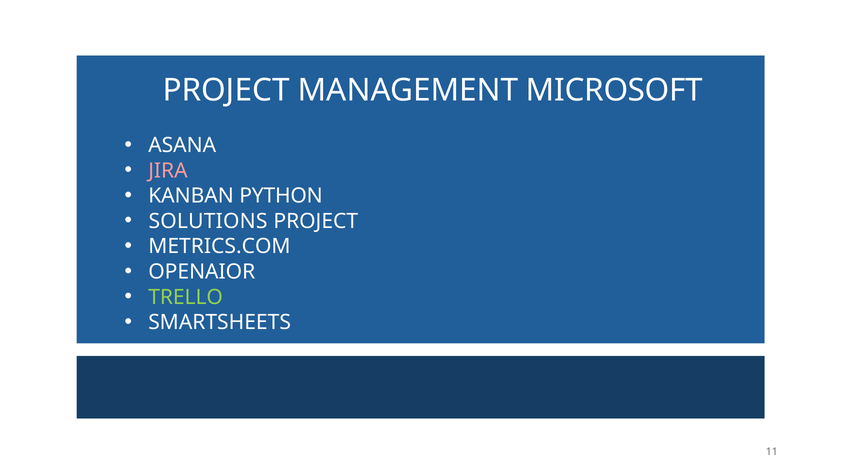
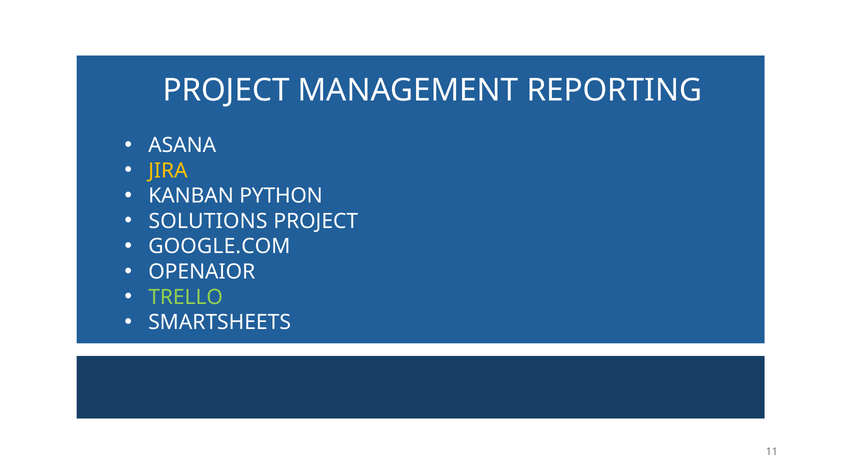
MICROSOFT: MICROSOFT -> REPORTING (614, 90)
JIRA colour: pink -> yellow (168, 171)
METRICS.COM: METRICS.COM -> GOOGLE.COM (219, 246)
